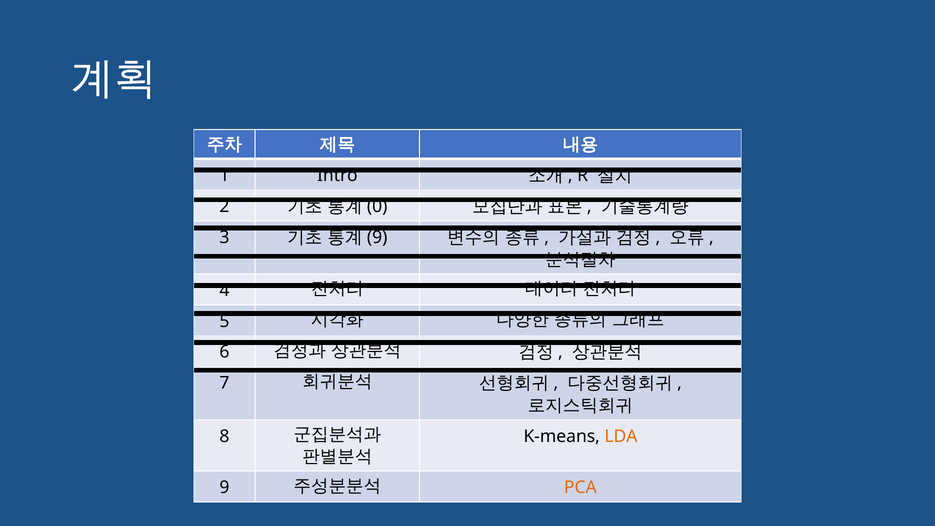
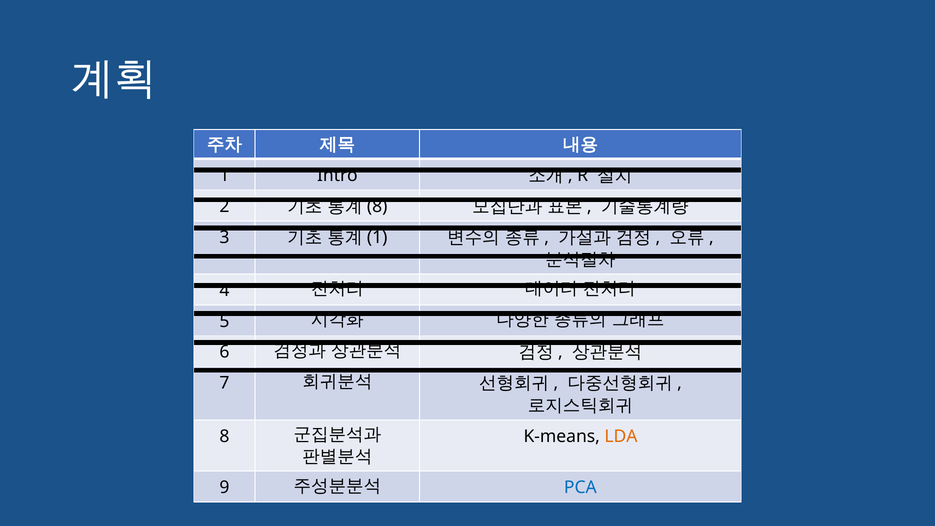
0: 0 -> 8 (377, 206)
9: 9 -> 1 (377, 237)
PCA colour: orange -> blue (580, 488)
